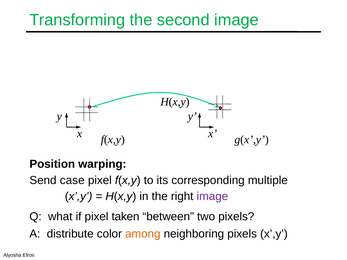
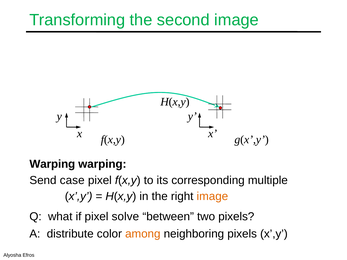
Position: Position -> Warping (52, 164)
image colour: purple -> orange (212, 197)
taken: taken -> solve (125, 217)
